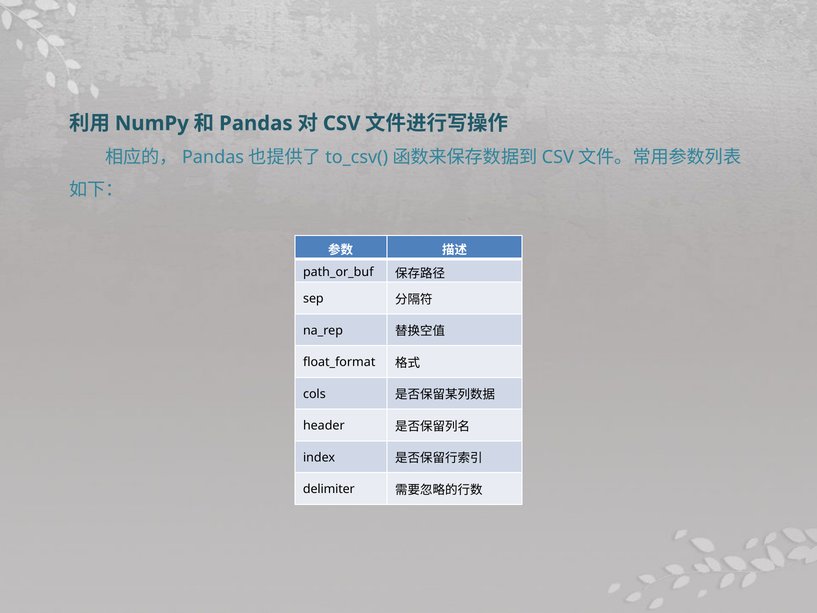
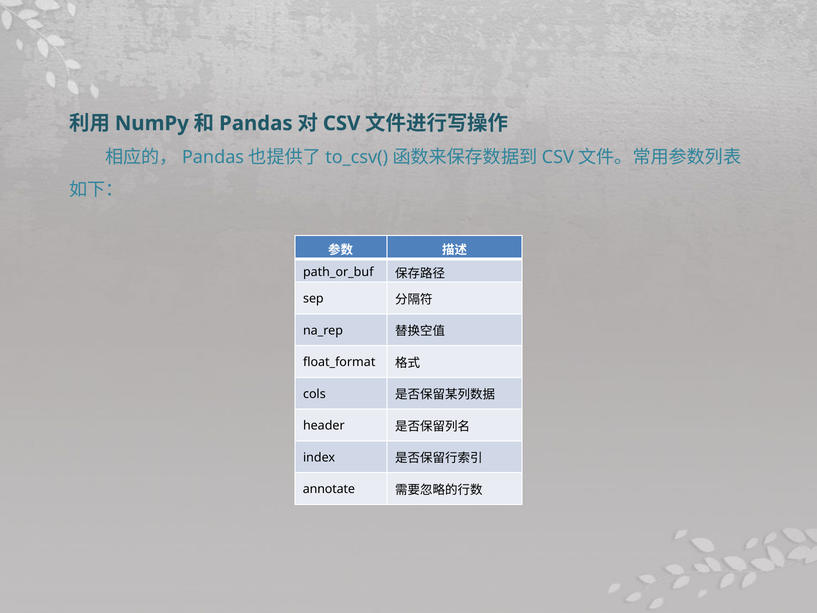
delimiter: delimiter -> annotate (329, 489)
